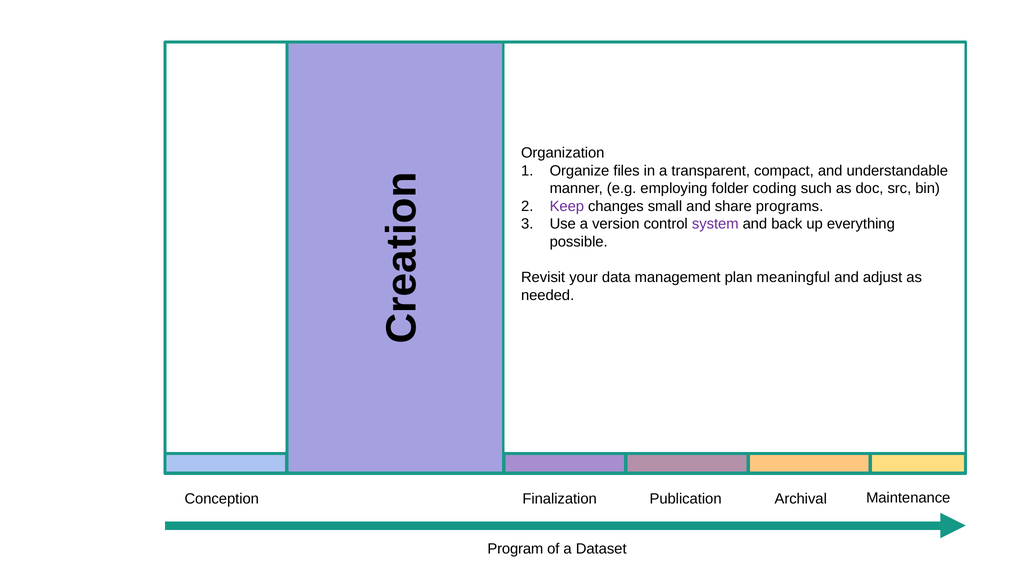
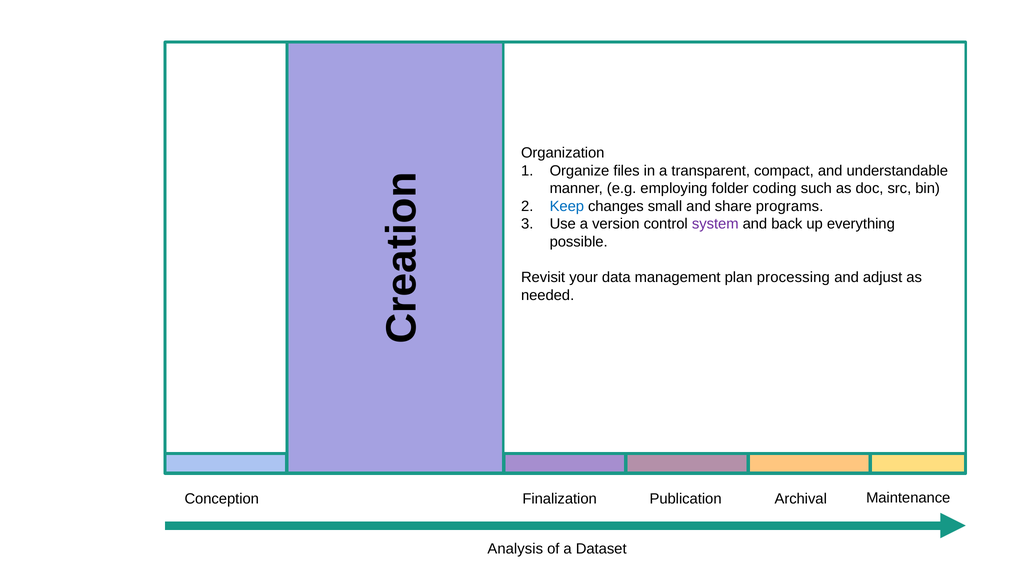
Keep colour: purple -> blue (567, 206)
meaningful: meaningful -> processing (793, 277)
Program: Program -> Analysis (515, 549)
